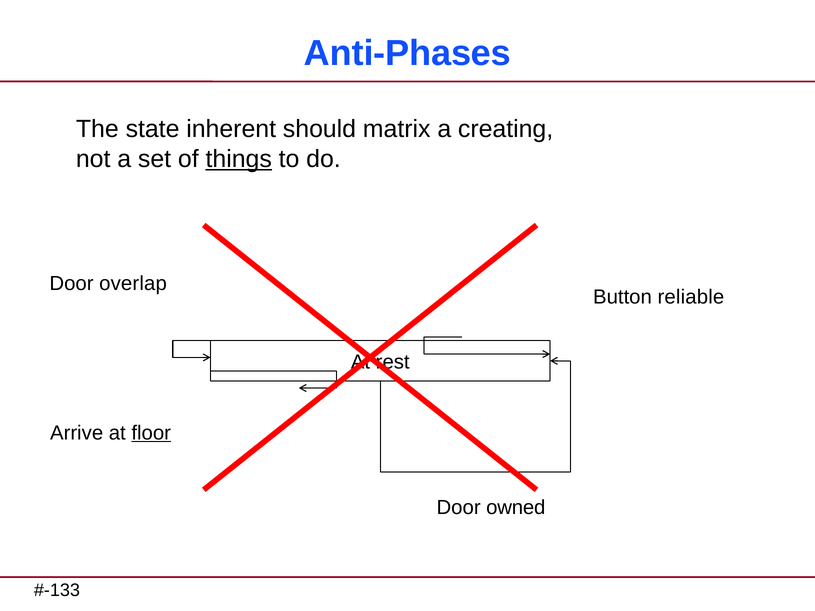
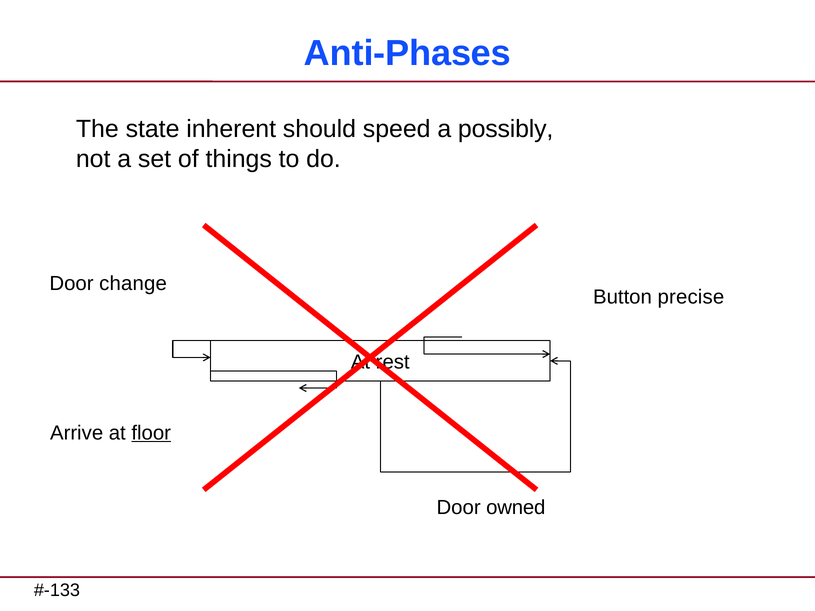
matrix: matrix -> speed (397, 129)
creating: creating -> possibly (506, 129)
things underline: present -> none (239, 159)
overlap: overlap -> change (133, 284)
reliable: reliable -> precise (691, 297)
